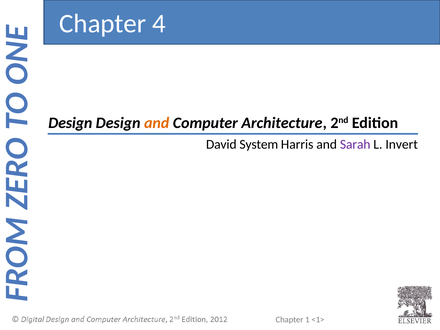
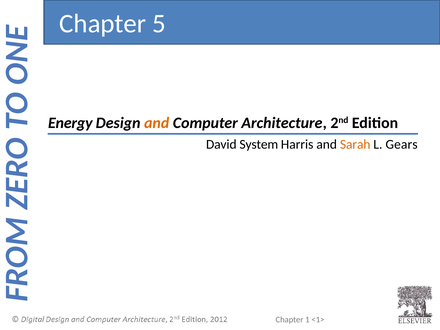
4: 4 -> 5 (159, 23)
Design: Design -> Energy (70, 123)
Sarah colour: purple -> orange (355, 144)
Invert: Invert -> Gears (402, 144)
